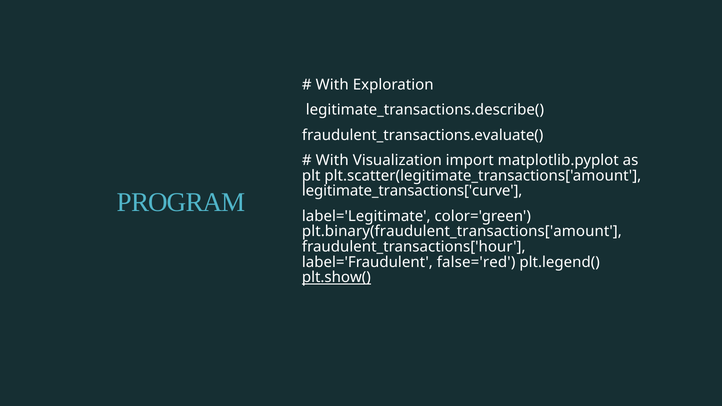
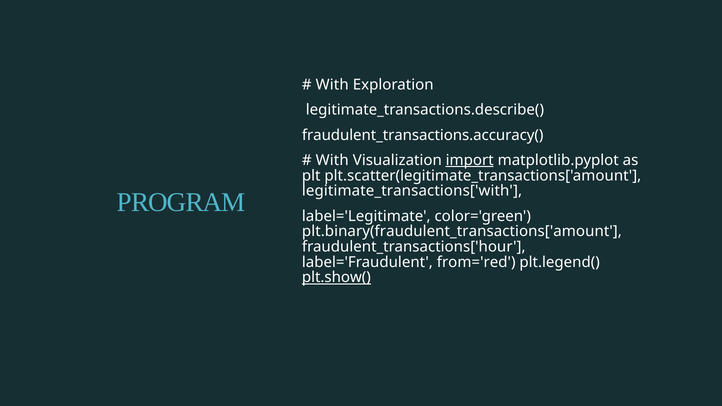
fraudulent_transactions.evaluate(: fraudulent_transactions.evaluate( -> fraudulent_transactions.accuracy( (423, 135)
import underline: none -> present (470, 160)
legitimate_transactions['curve: legitimate_transactions['curve -> legitimate_transactions['with (412, 191)
false='red: false='red -> from='red (476, 262)
